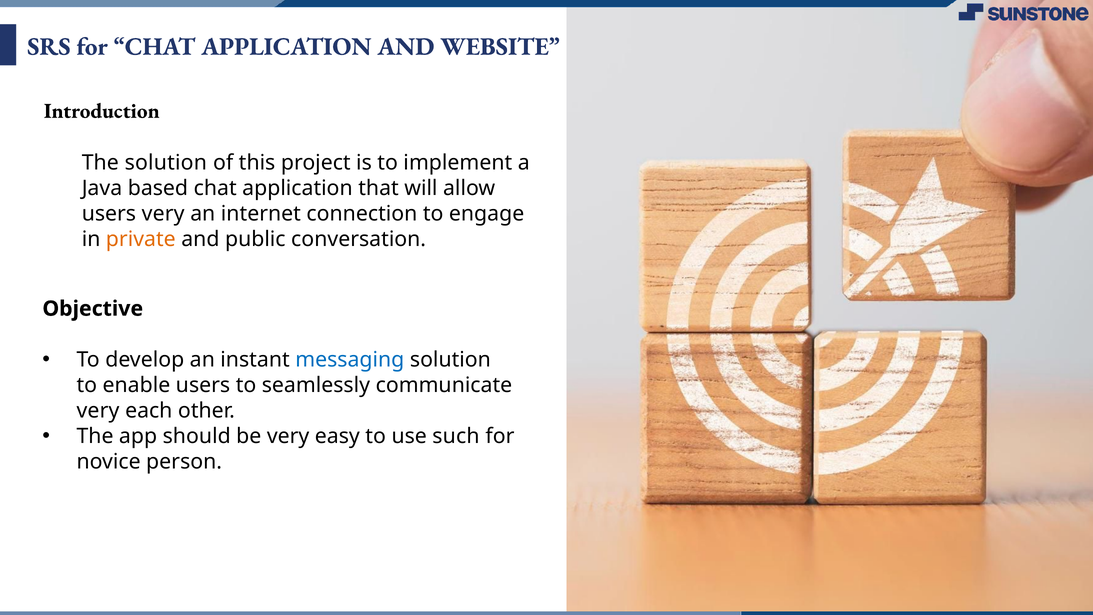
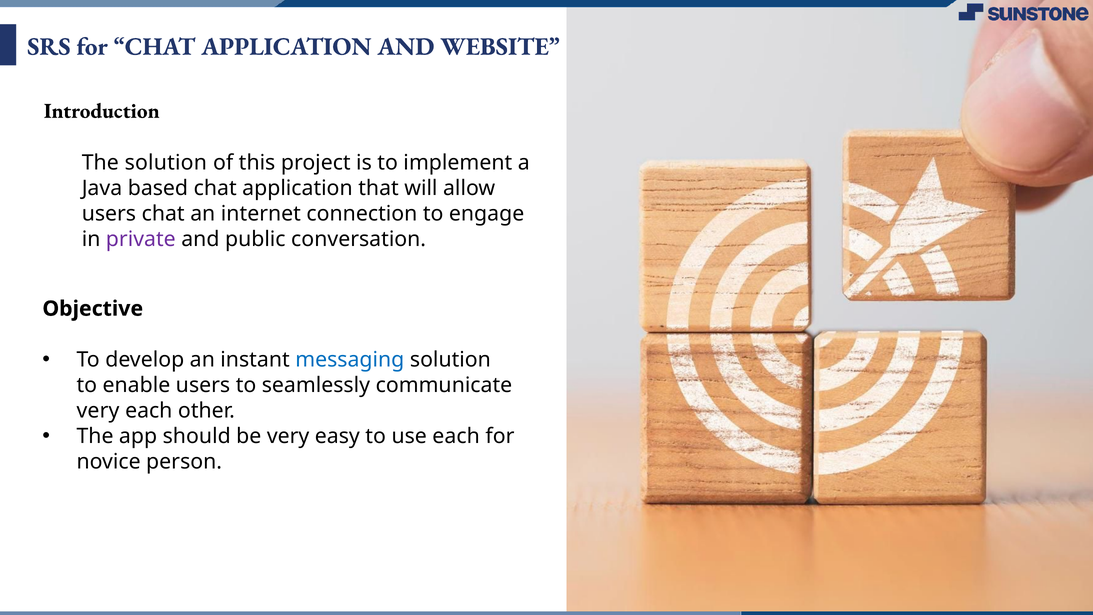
users very: very -> chat (163, 214)
private colour: orange -> purple (141, 239)
use such: such -> each (456, 436)
